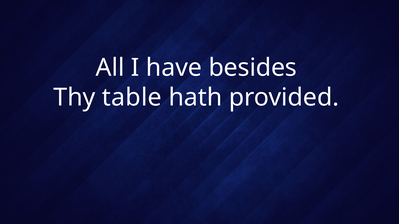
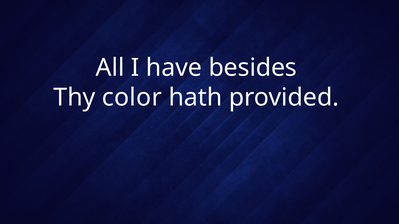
table: table -> color (132, 98)
